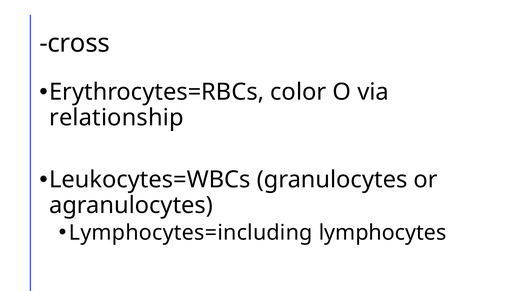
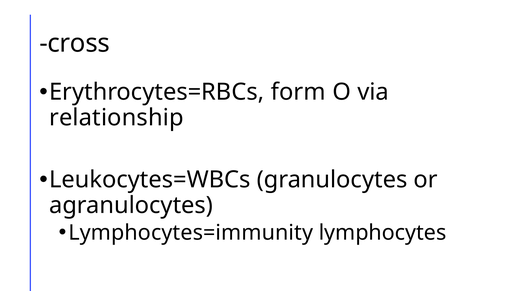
color: color -> form (298, 92)
Lymphocytes=including: Lymphocytes=including -> Lymphocytes=immunity (191, 232)
